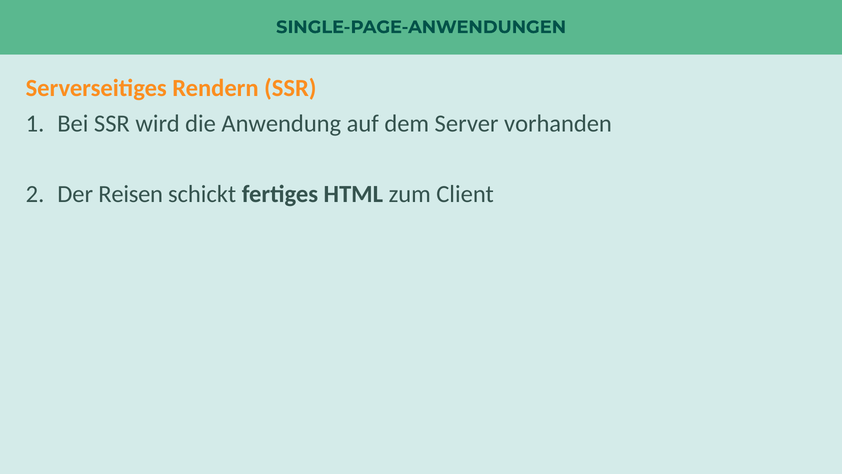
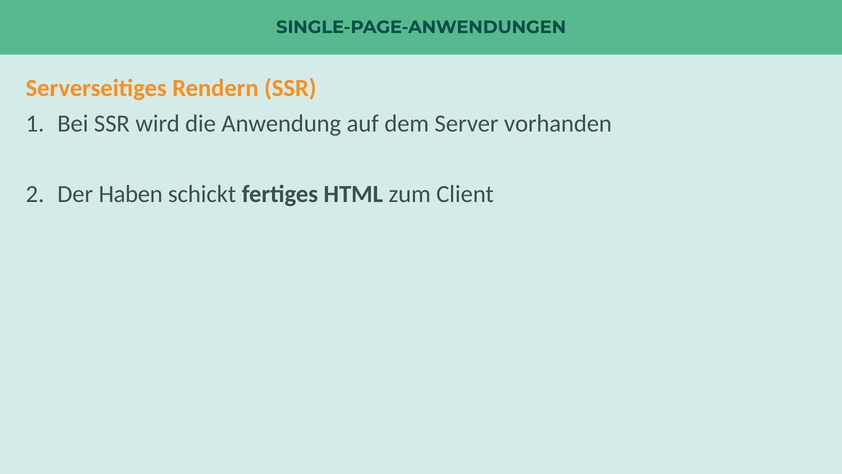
Reisen: Reisen -> Haben (131, 194)
